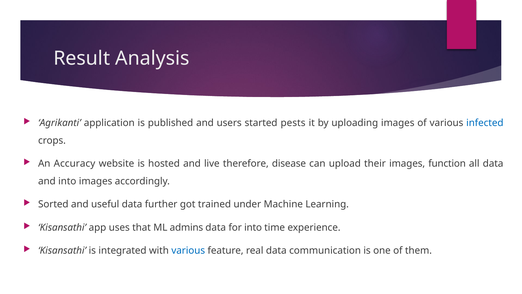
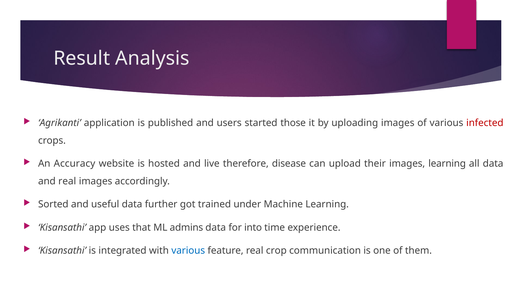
pests: pests -> those (293, 123)
infected colour: blue -> red (485, 123)
images function: function -> learning (447, 163)
and into: into -> real (67, 181)
real data: data -> crop (276, 250)
